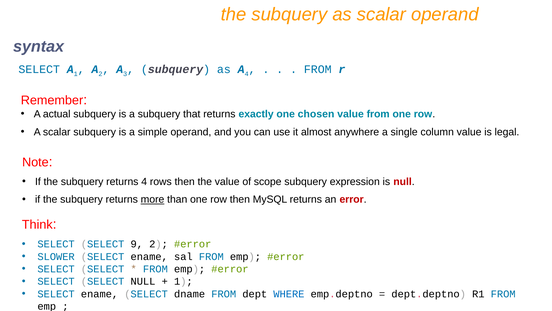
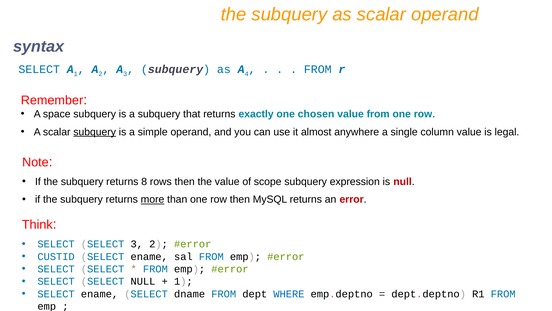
actual: actual -> space (57, 114)
subquery underline: none -> present (95, 132)
returns 4: 4 -> 8 (144, 181)
SELECT 9: 9 -> 3 (137, 244)
SLOWER: SLOWER -> CUSTID (56, 256)
